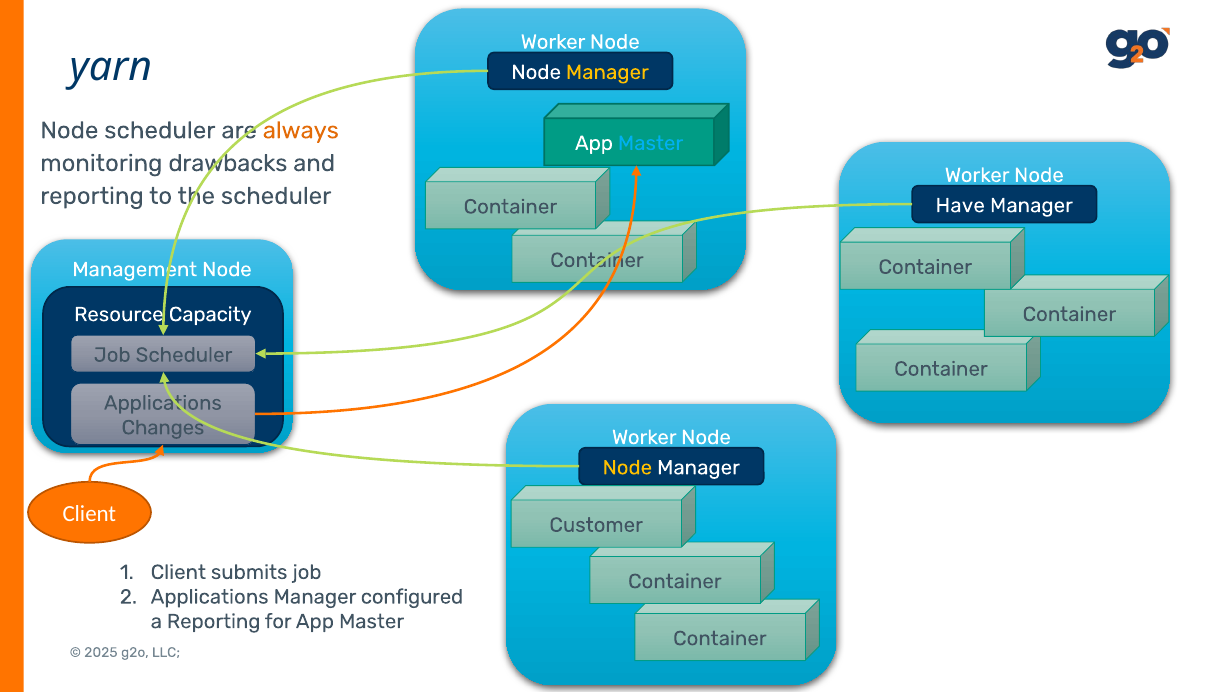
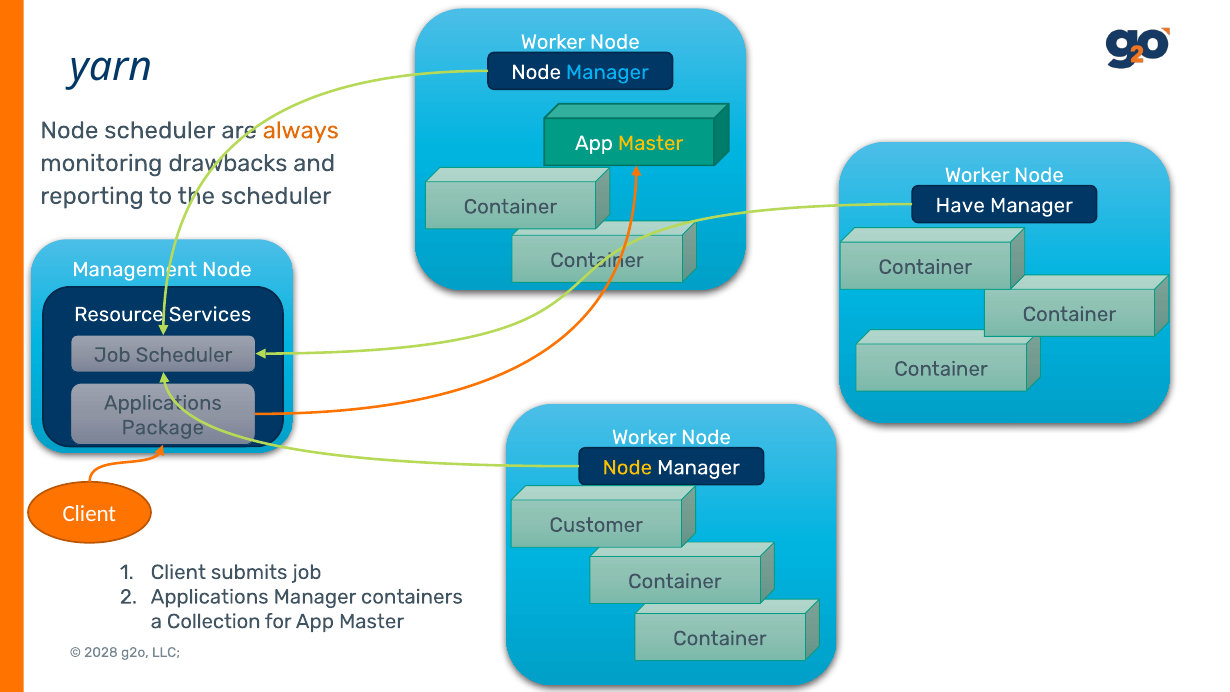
Manager colour: yellow -> light blue (607, 72)
Master colour: light blue -> yellow (651, 143)
Capacity: Capacity -> Services (210, 314)
Changes: Changes -> Package (163, 428)
configured: configured -> containers (412, 597)
a Reporting: Reporting -> Collection (214, 621)
2025: 2025 -> 2028 (101, 652)
